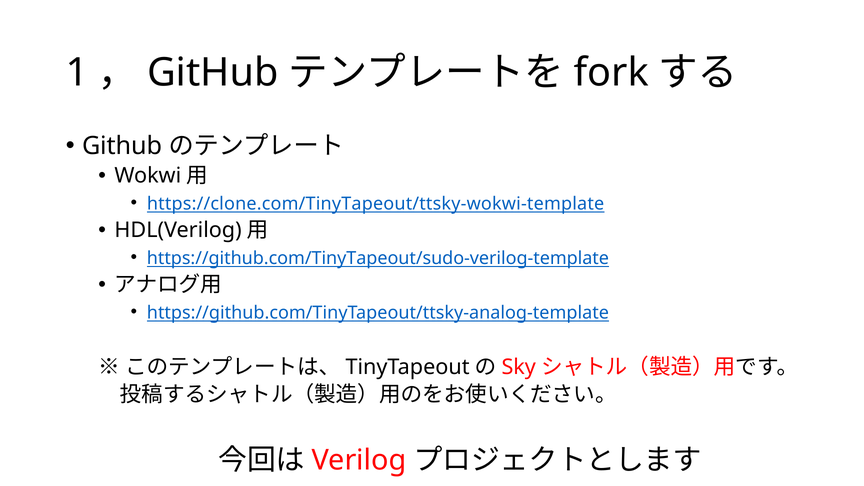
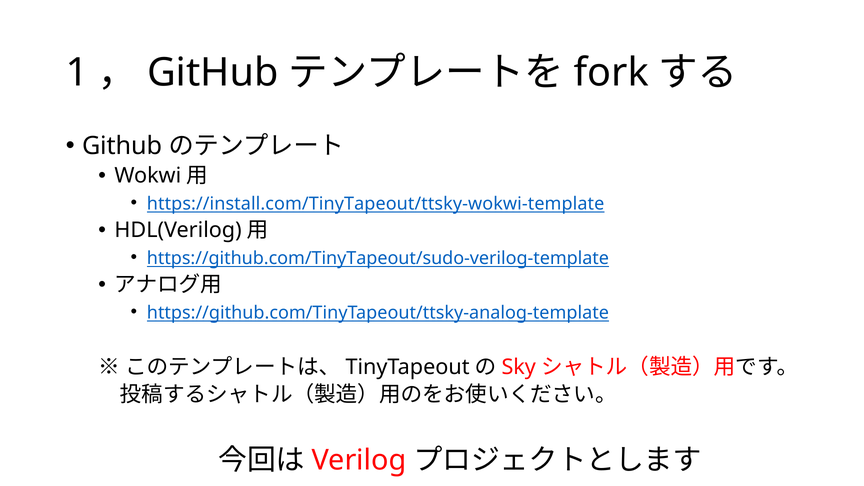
https://clone.com/TinyTapeout/ttsky-wokwi-template: https://clone.com/TinyTapeout/ttsky-wokwi-template -> https://install.com/TinyTapeout/ttsky-wokwi-template (376, 204)
